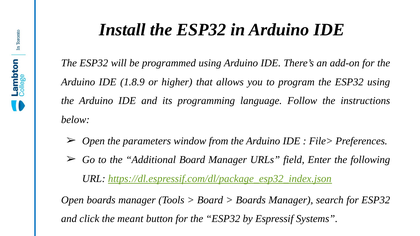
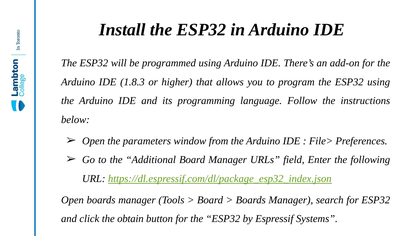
1.8.9: 1.8.9 -> 1.8.3 (132, 82)
meant: meant -> obtain (130, 219)
